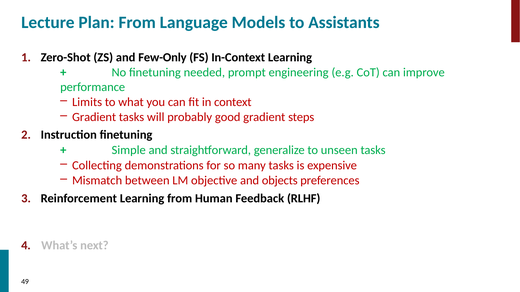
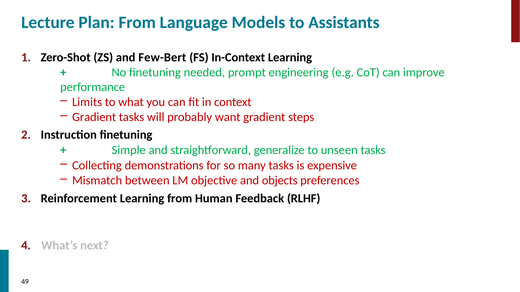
Few-Only: Few-Only -> Few-Bert (162, 57)
good: good -> want (228, 117)
